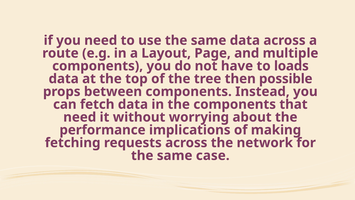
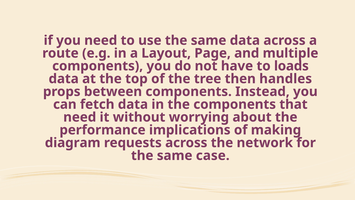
possible: possible -> handles (286, 79)
fetching: fetching -> diagram (73, 143)
